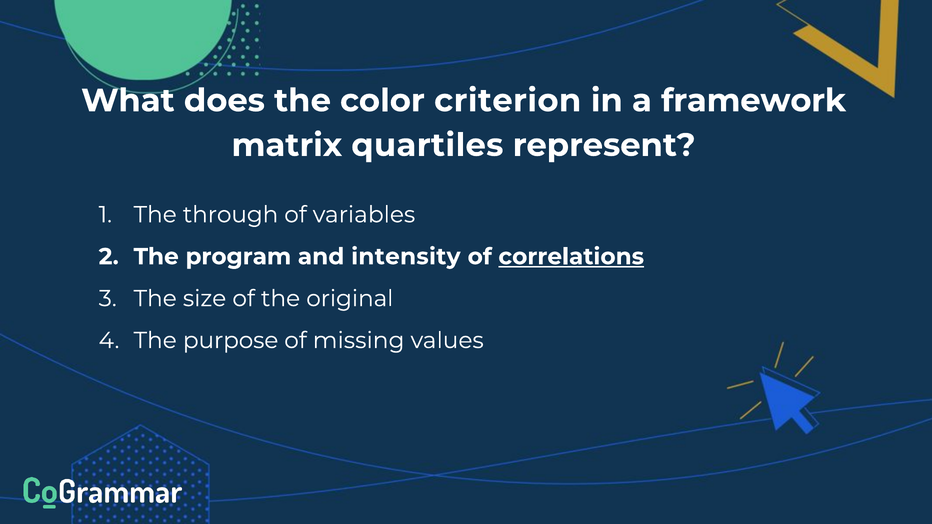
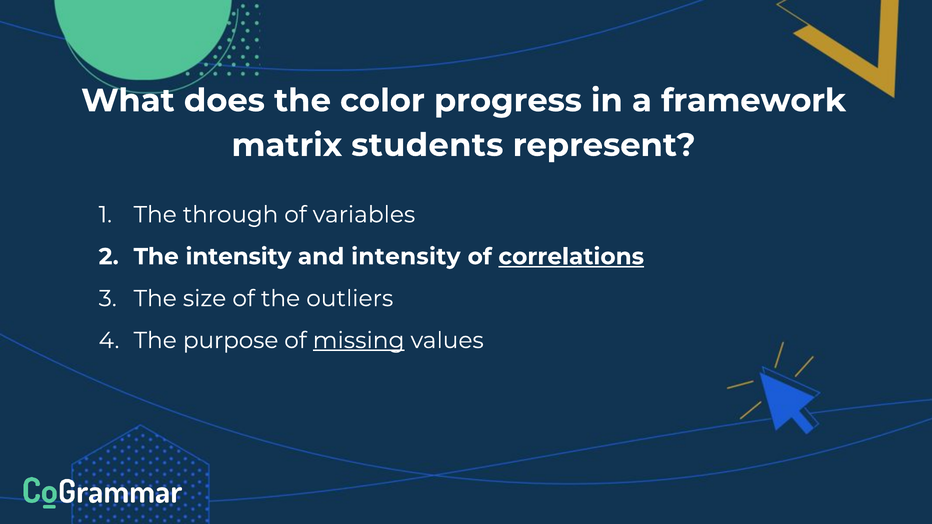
criterion: criterion -> progress (508, 101)
quartiles: quartiles -> students (427, 145)
The program: program -> intensity (238, 257)
original: original -> outliers (350, 299)
missing underline: none -> present (359, 341)
